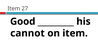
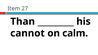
Good: Good -> Than (23, 22)
on item: item -> calm (75, 33)
